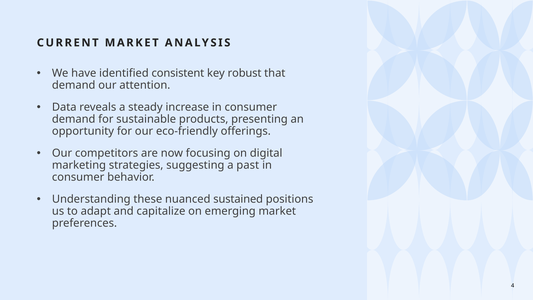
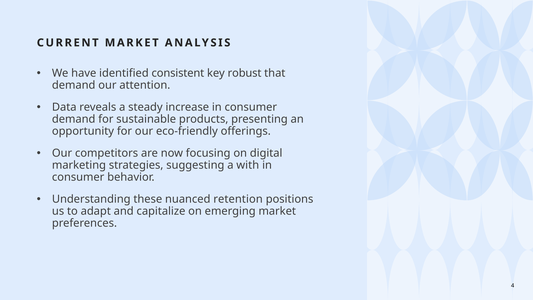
past: past -> with (248, 165)
sustained: sustained -> retention (238, 199)
